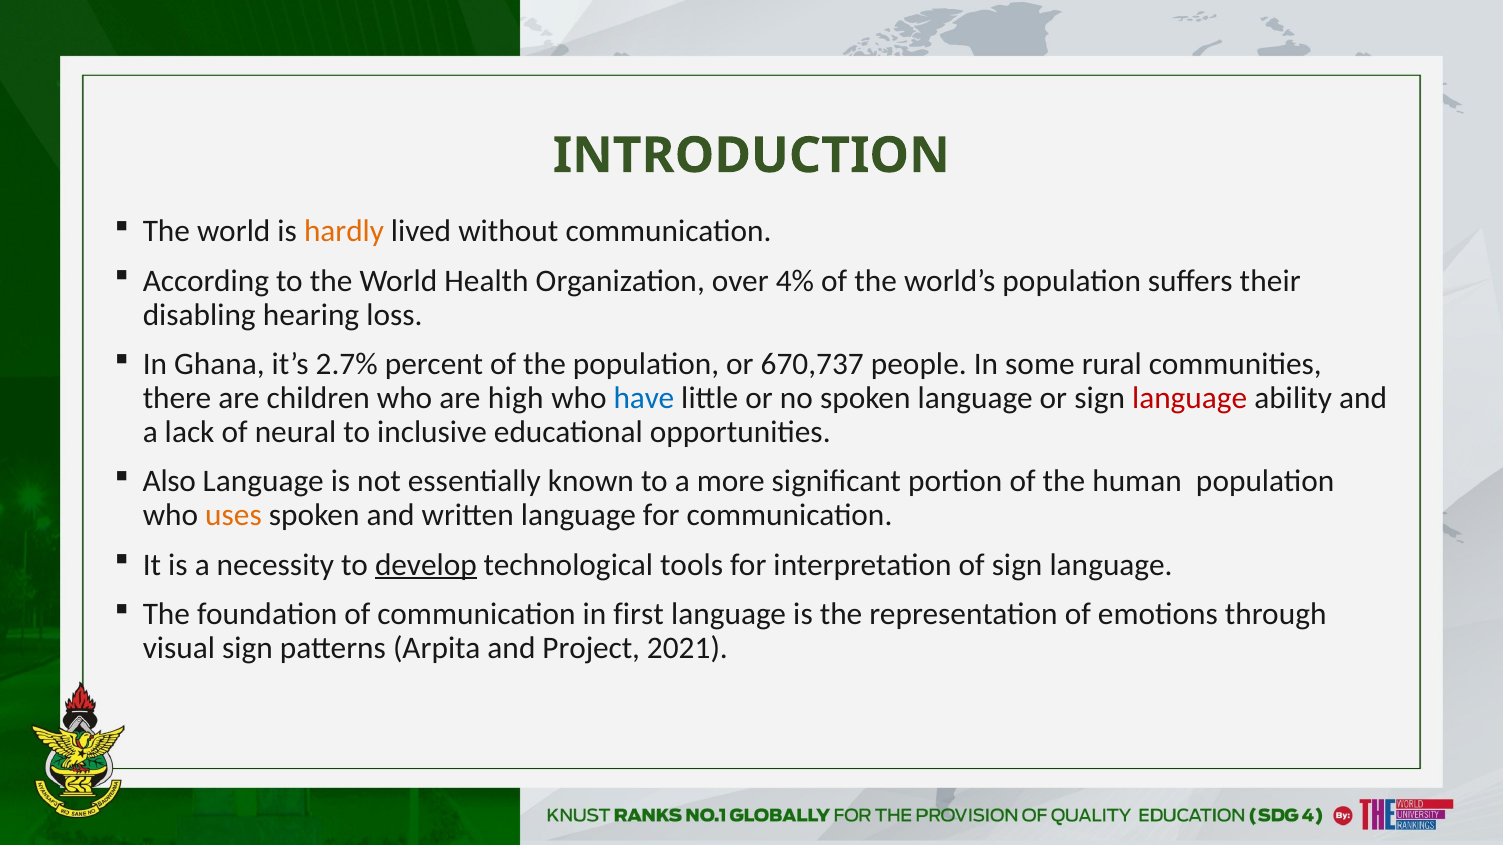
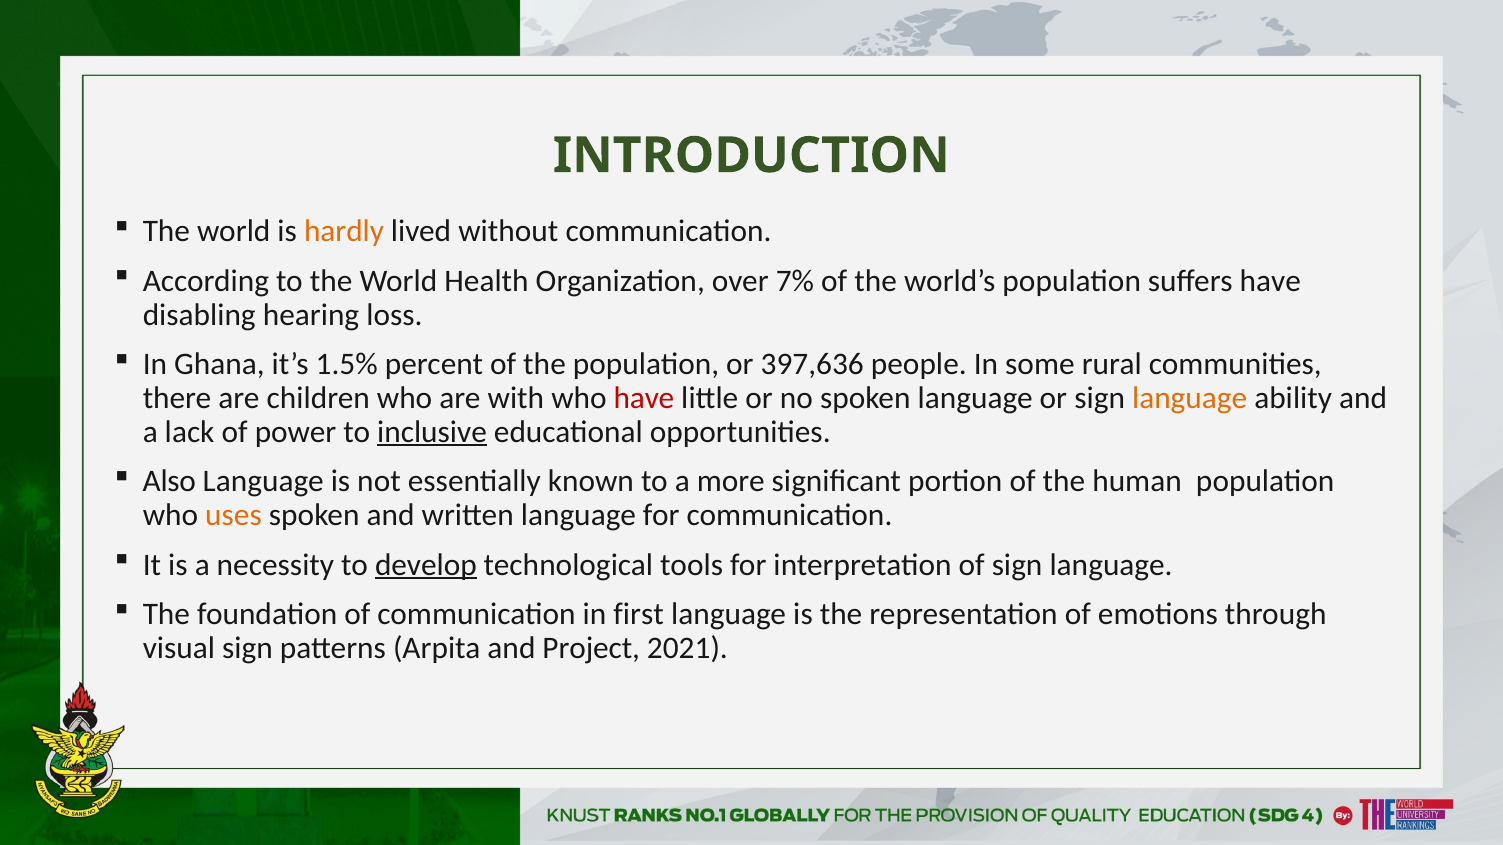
4%: 4% -> 7% (795, 281)
suffers their: their -> have (1270, 281)
2.7%: 2.7% -> 1.5% (347, 364)
670,737: 670,737 -> 397,636 (812, 364)
high: high -> with (516, 398)
have colour: blue -> red (644, 398)
language colour: red -> orange (1190, 398)
neural: neural -> power (296, 432)
inclusive underline: none -> present (432, 432)
